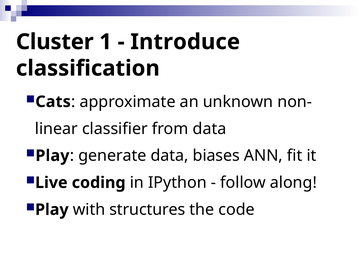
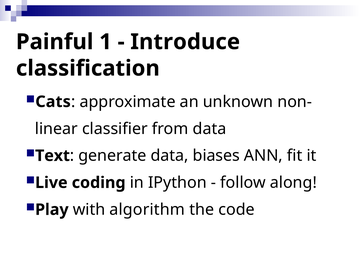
Cluster: Cluster -> Painful (55, 42)
Play: Play -> Text (53, 156)
structures: structures -> algorithm (147, 209)
